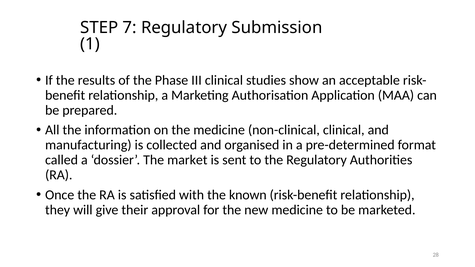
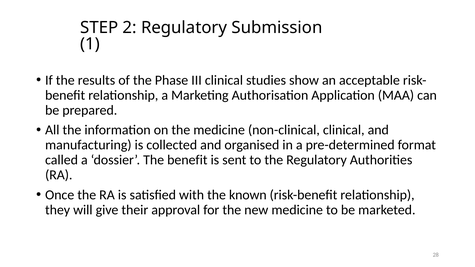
7: 7 -> 2 (130, 28)
The market: market -> benefit (187, 160)
